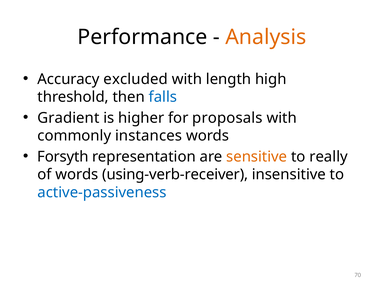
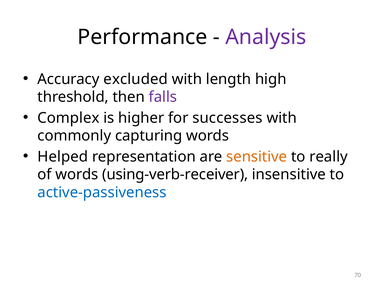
Analysis colour: orange -> purple (266, 37)
falls colour: blue -> purple (163, 97)
Gradient: Gradient -> Complex (68, 118)
proposals: proposals -> successes (227, 118)
instances: instances -> capturing (149, 136)
Forsyth: Forsyth -> Helped (63, 157)
